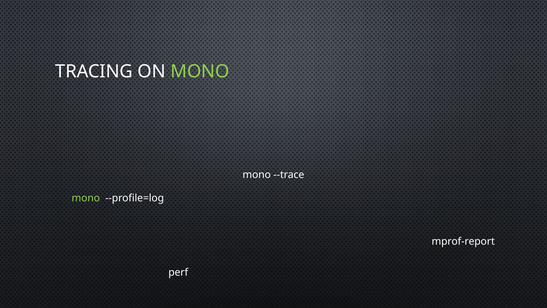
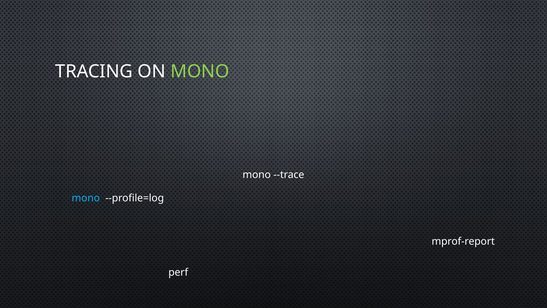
mono colour: light green -> light blue (86, 198)
